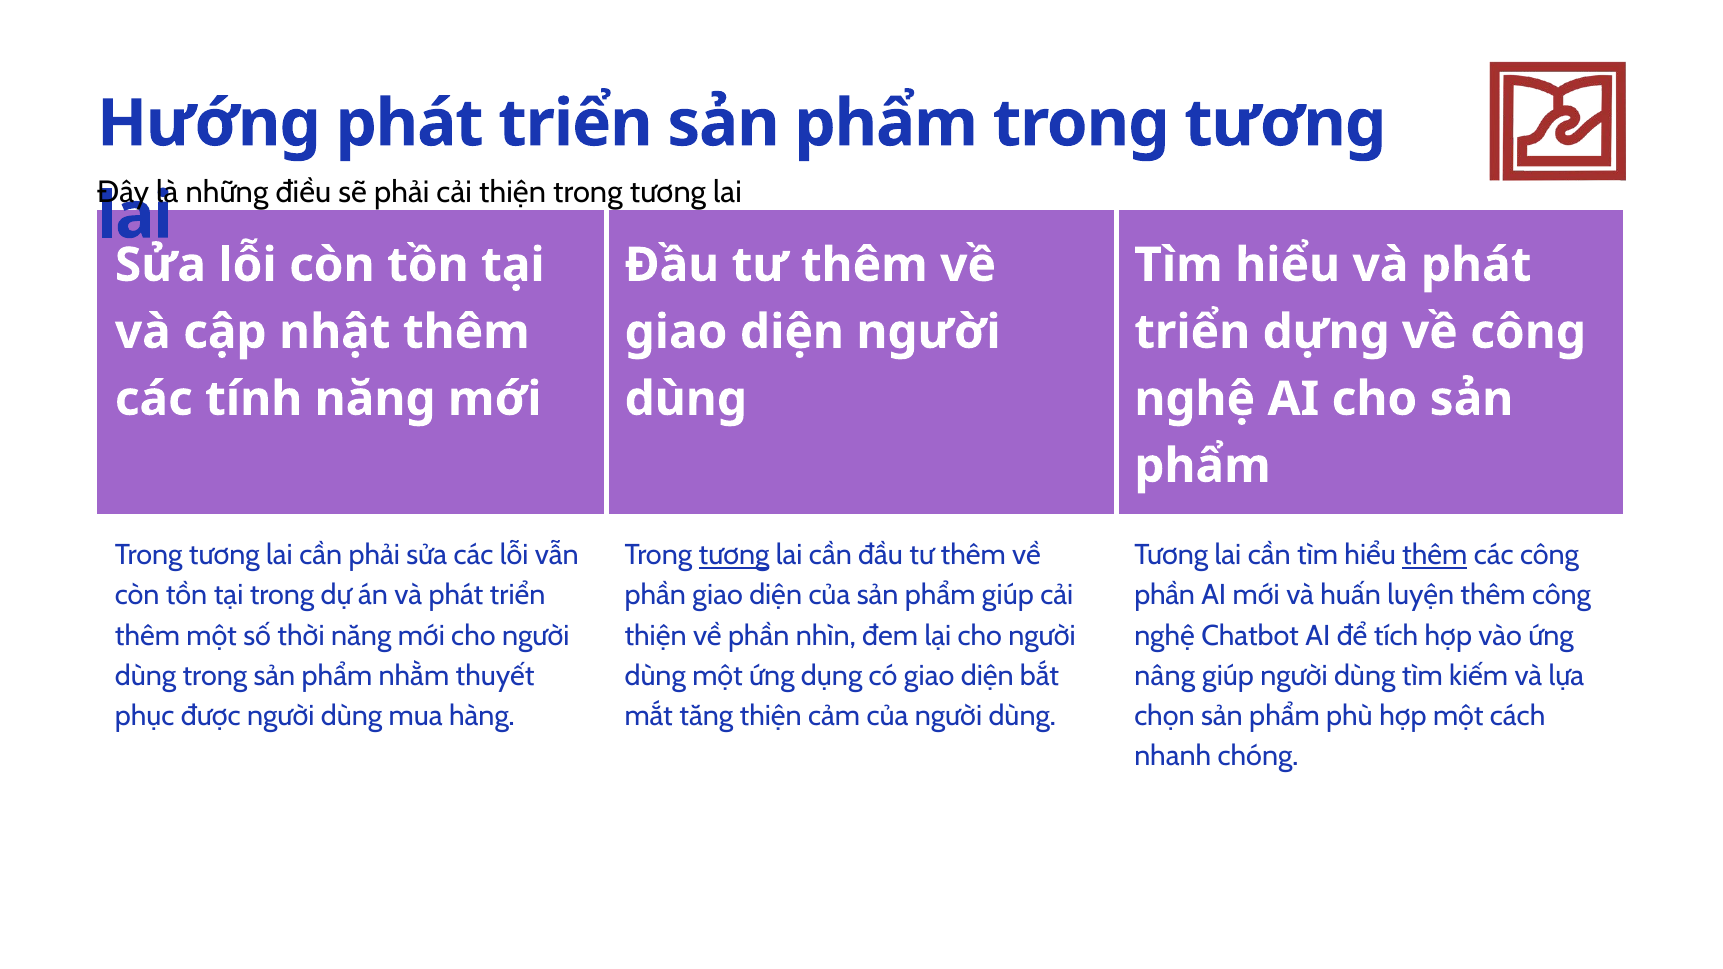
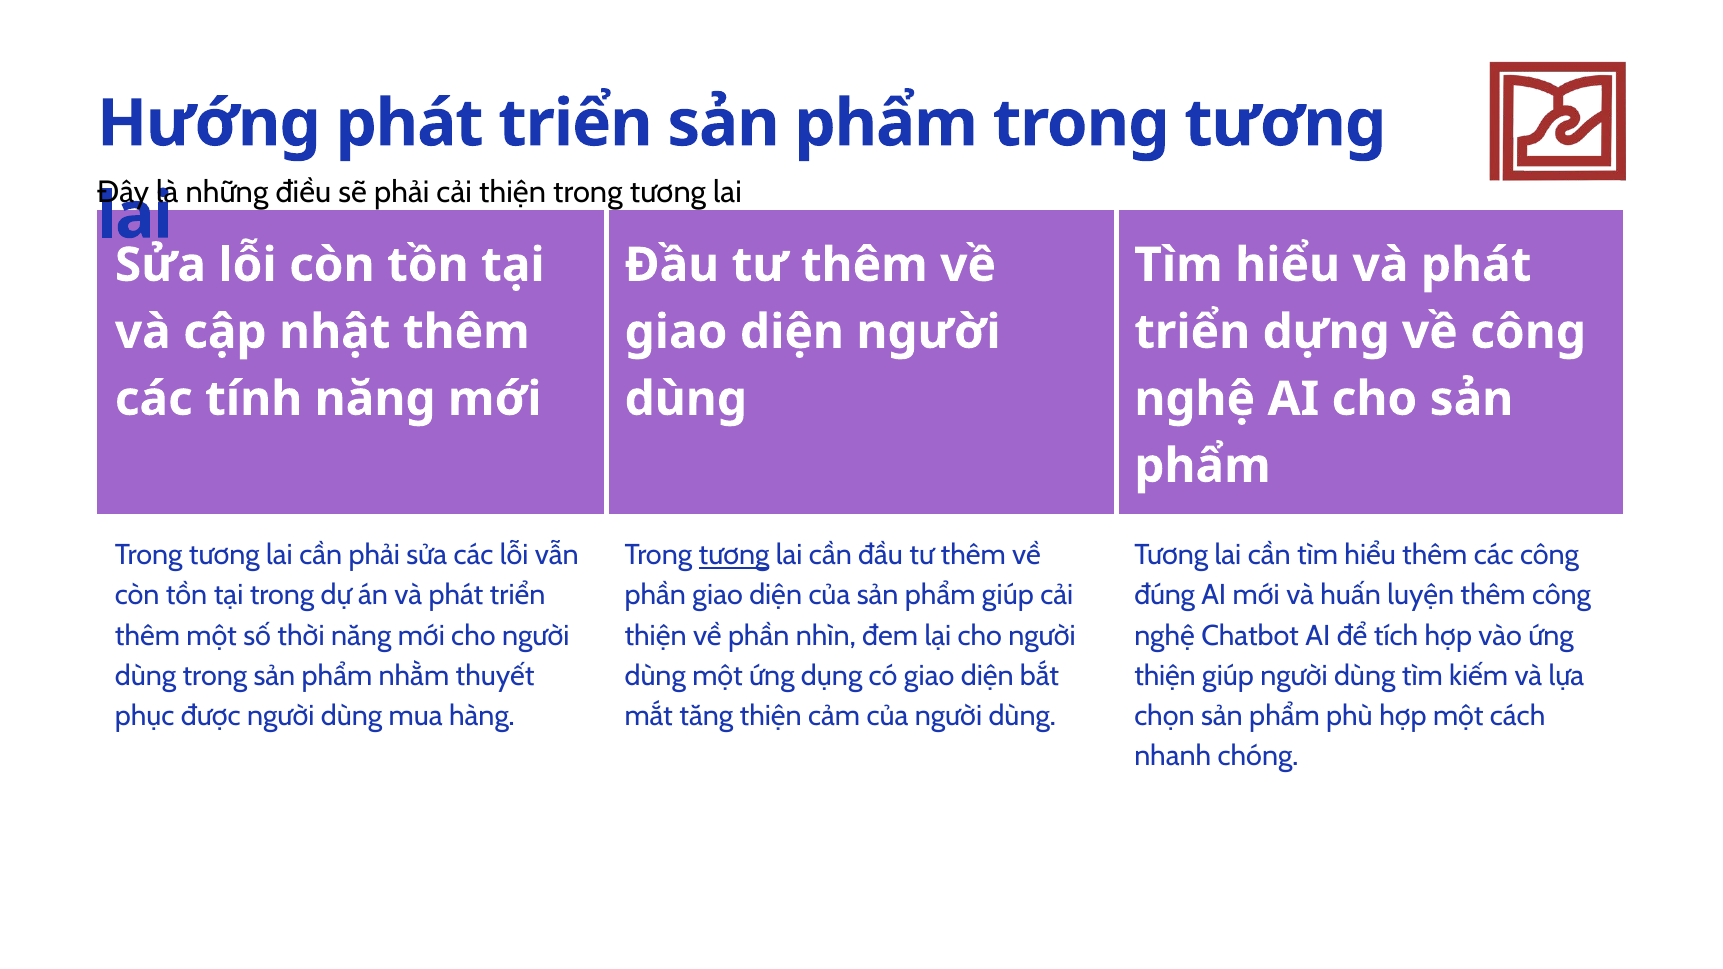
thêm underline: present -> none (1435, 555)
phần: phần -> đúng (1165, 596)
nâng: nâng -> thiện (1165, 676)
